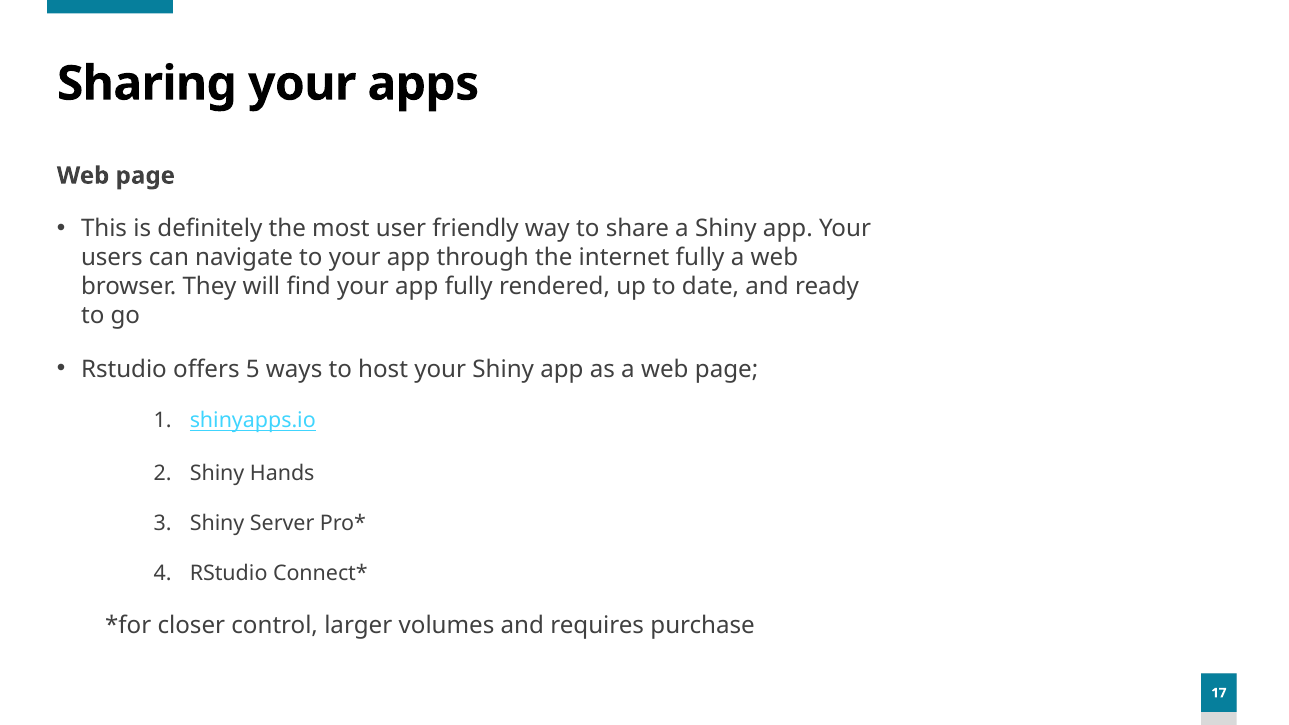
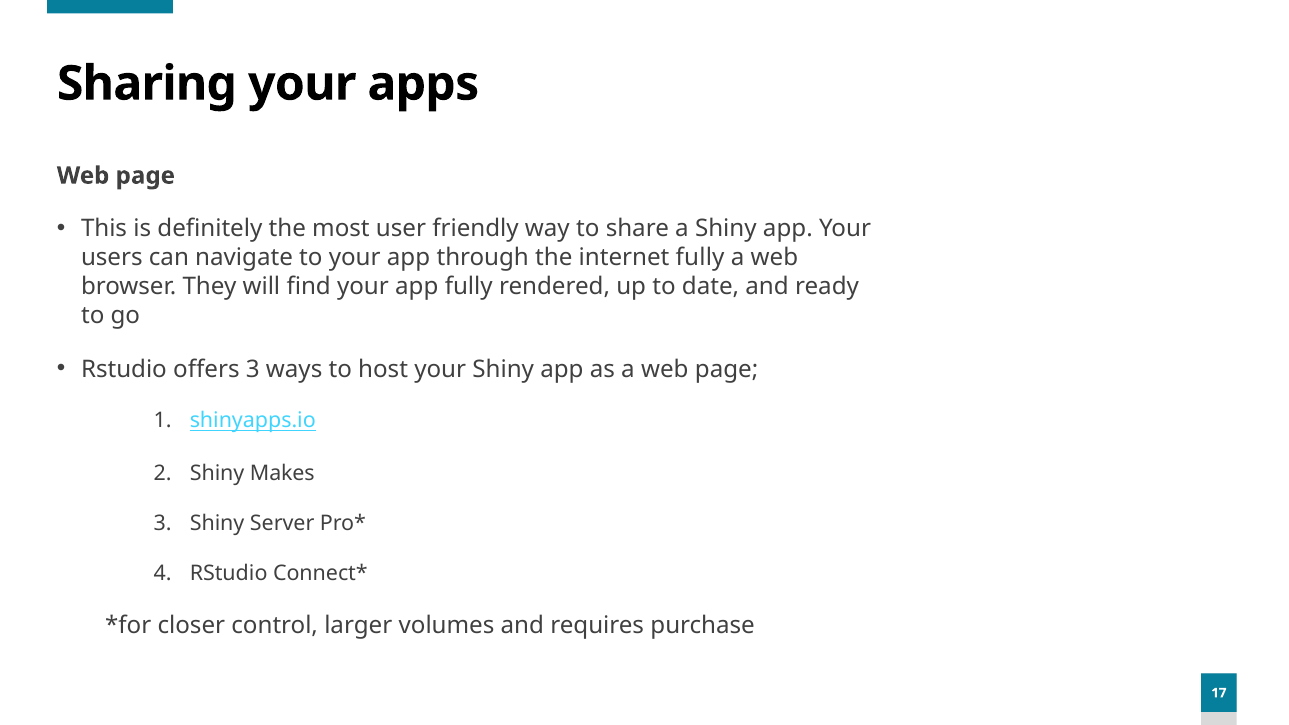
offers 5: 5 -> 3 (253, 369)
Hands: Hands -> Makes (282, 474)
